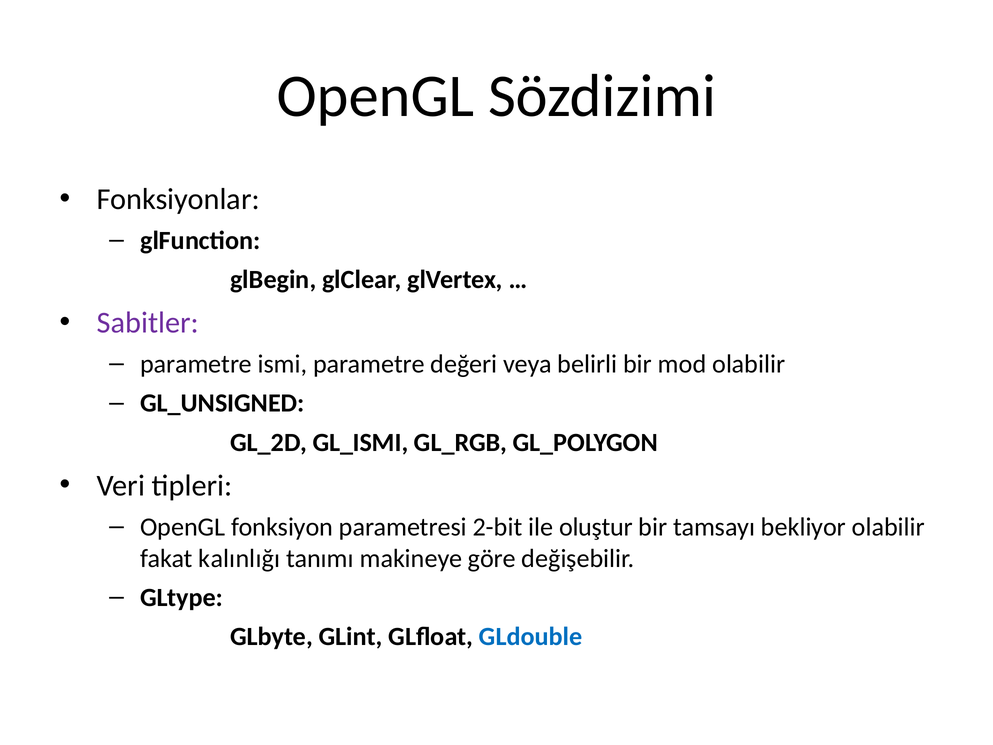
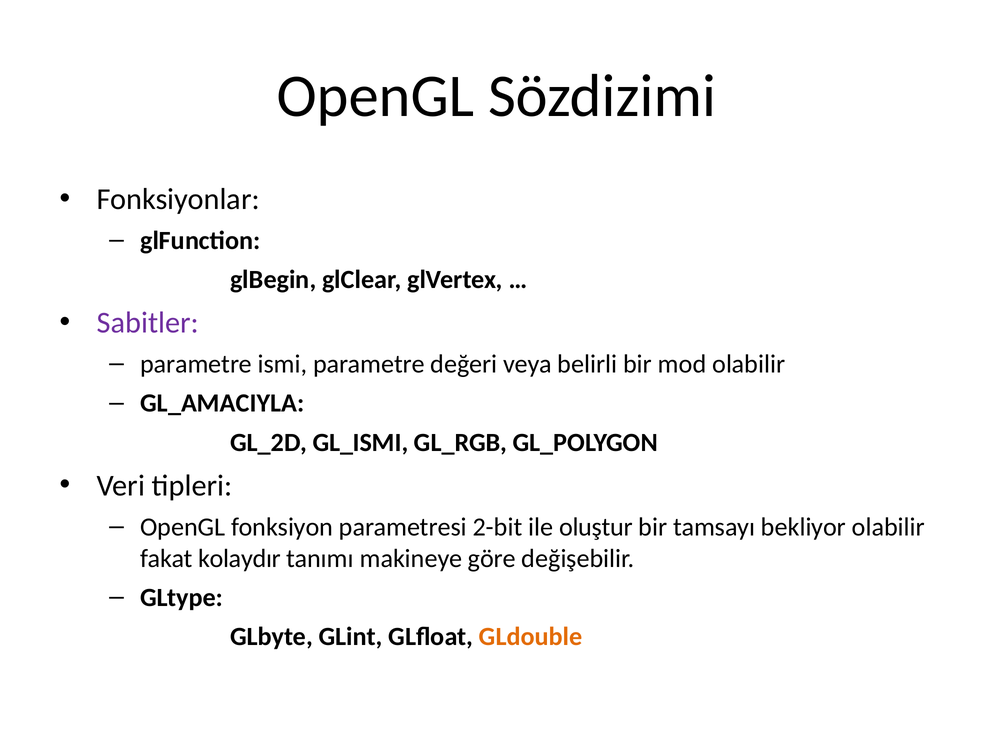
GL_UNSIGNED: GL_UNSIGNED -> GL_AMACIYLA (222, 403)
kalınlığı: kalınlığı -> kolaydır (240, 558)
GLdouble colour: blue -> orange (531, 637)
